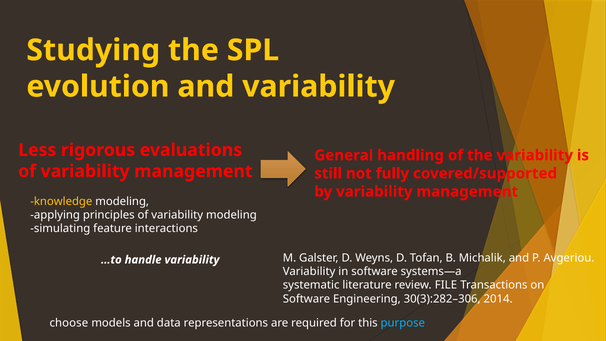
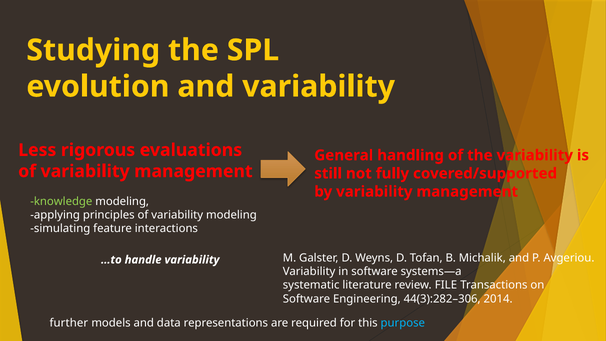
knowledge colour: yellow -> light green (61, 201)
30(3):282–306: 30(3):282–306 -> 44(3):282–306 (442, 299)
choose: choose -> further (69, 323)
